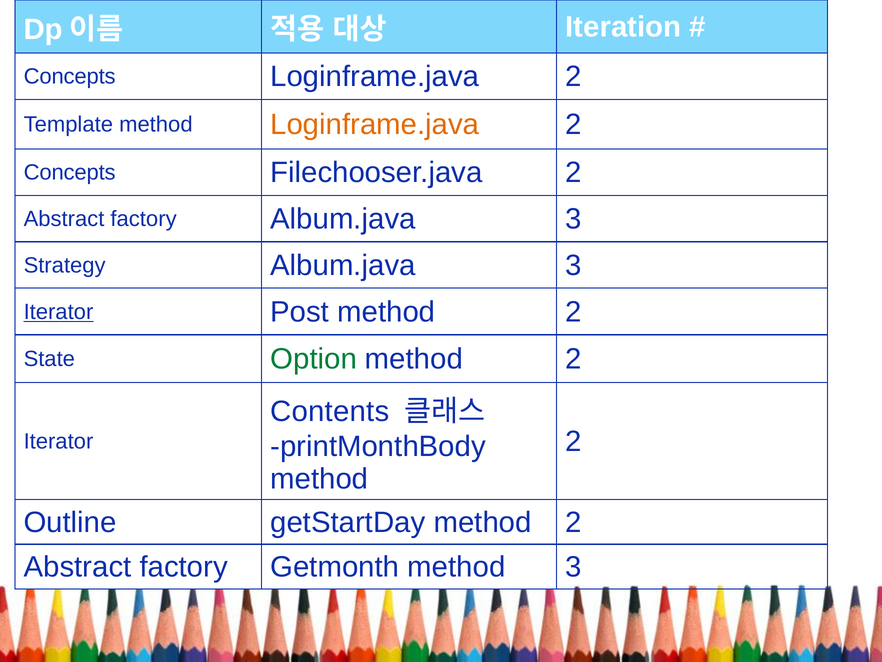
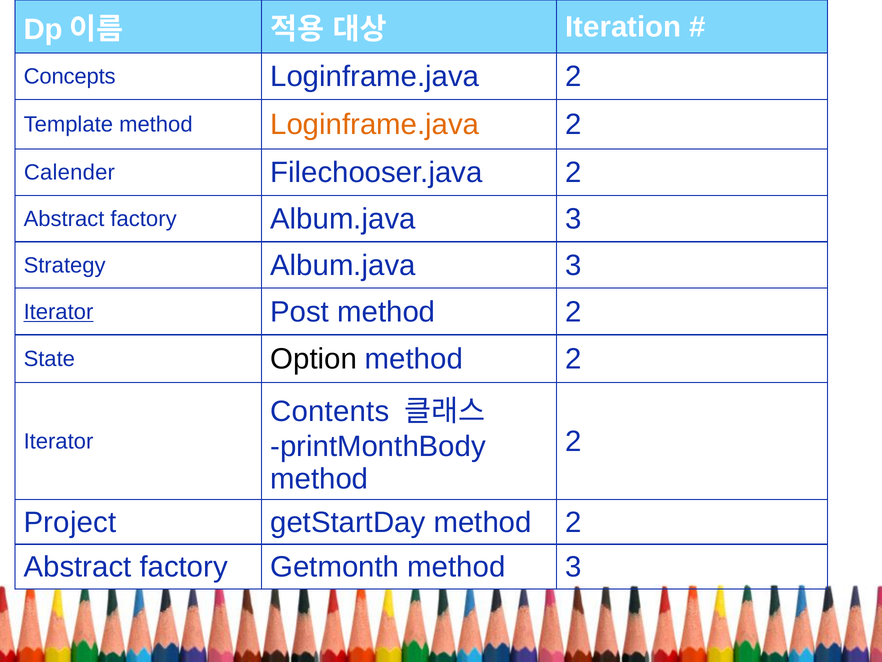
Concepts: Concepts -> Calender (69, 172)
Option colour: green -> black (314, 359)
Outline: Outline -> Project (70, 522)
